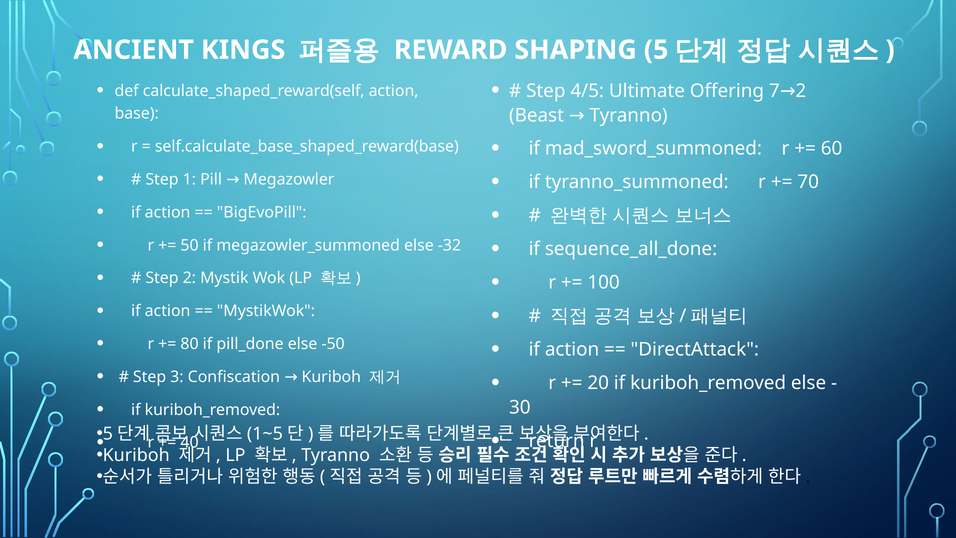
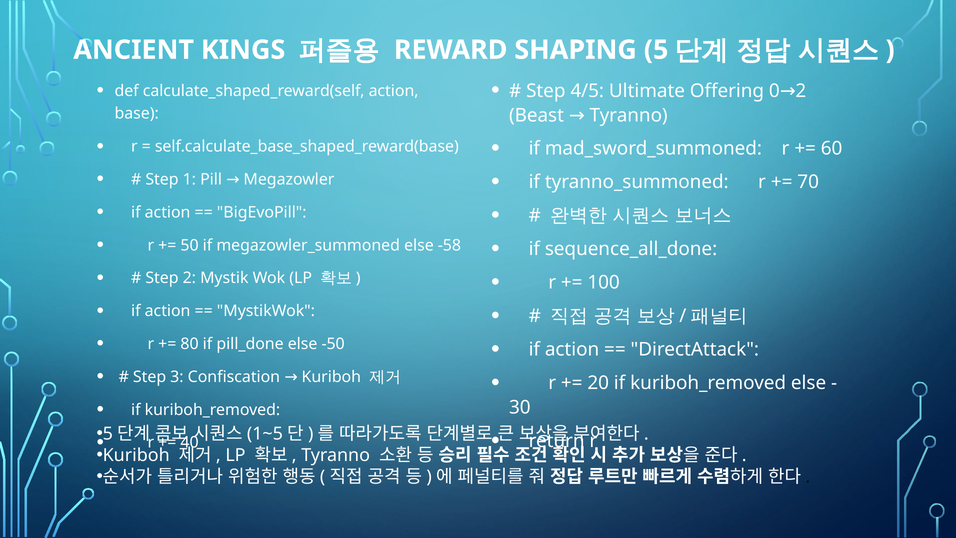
7: 7 -> 0 (774, 91)
-32: -32 -> -58 (449, 245)
